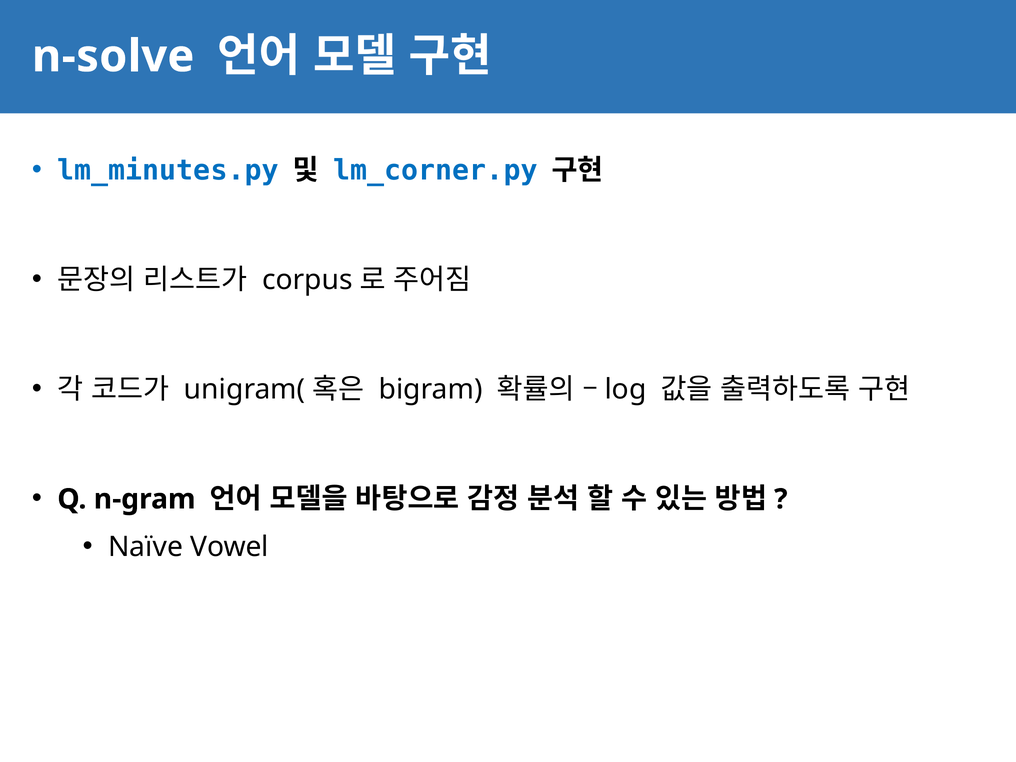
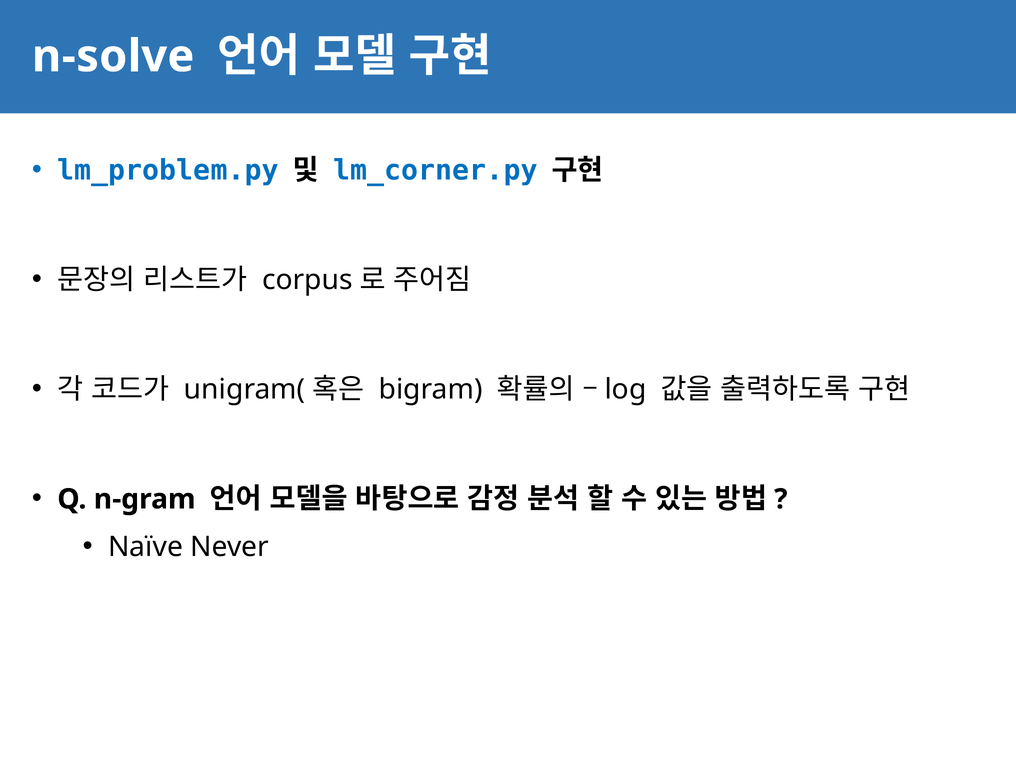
lm_minutes.py: lm_minutes.py -> lm_problem.py (168, 171)
Vowel: Vowel -> Never (230, 547)
